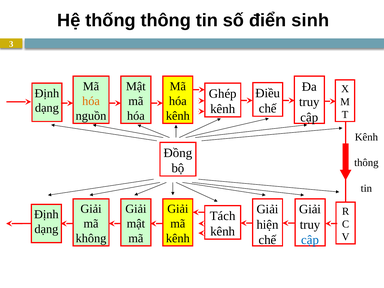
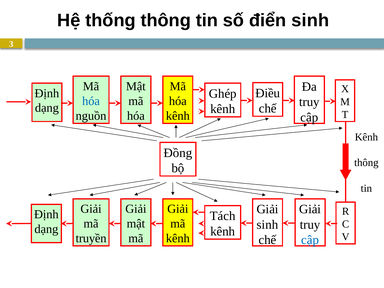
hóa colour: orange -> blue (91, 101)
hiện: hiện -> sinh (267, 225)
không: không -> truyền (91, 238)
